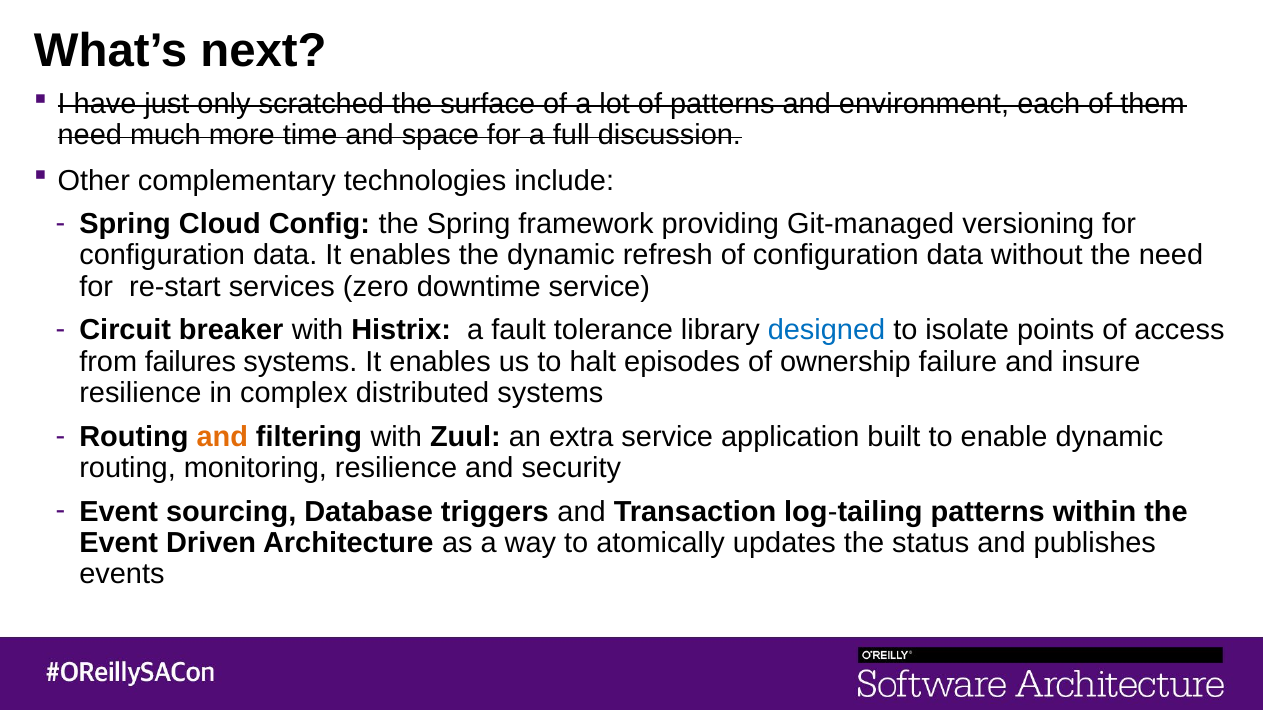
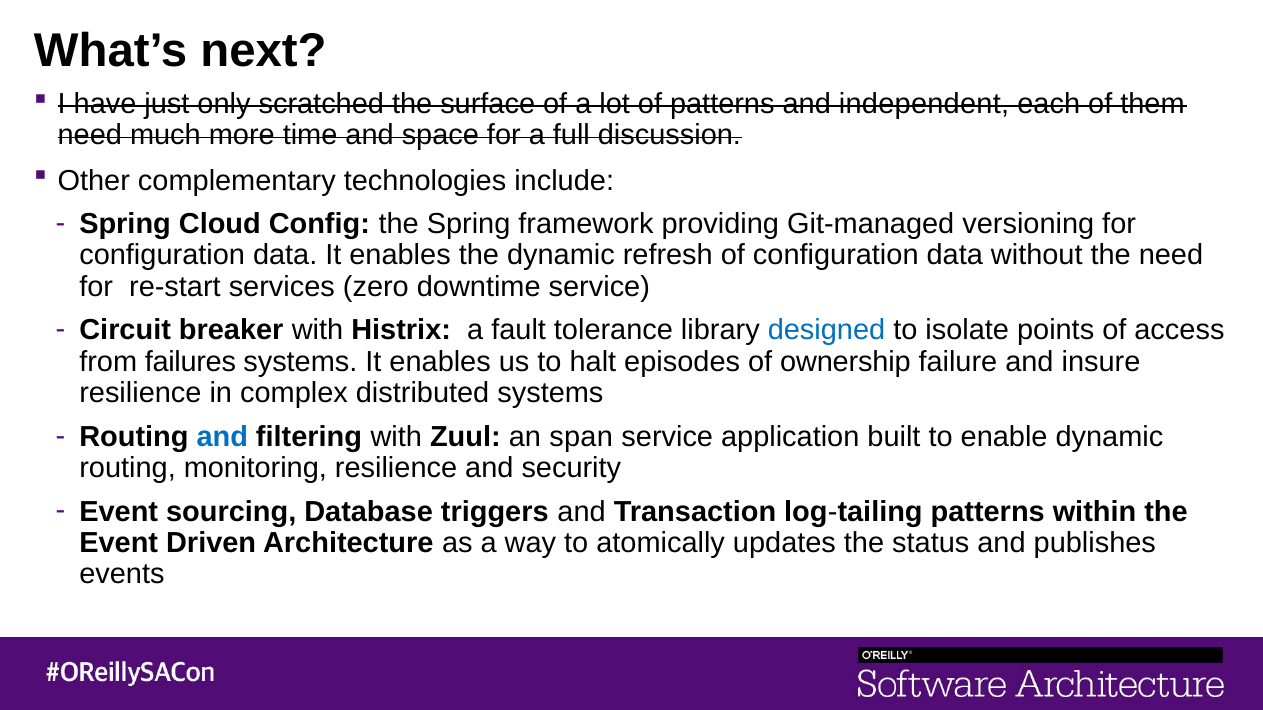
environment: environment -> independent (924, 104)
and colour: orange -> blue (222, 437)
extra: extra -> span (581, 437)
